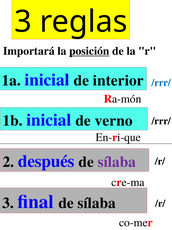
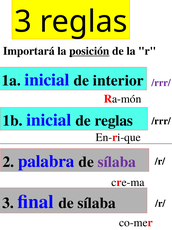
/rrr/ colour: blue -> purple (161, 82)
de verno: verno -> reglas (114, 120)
después: después -> palabra (46, 161)
